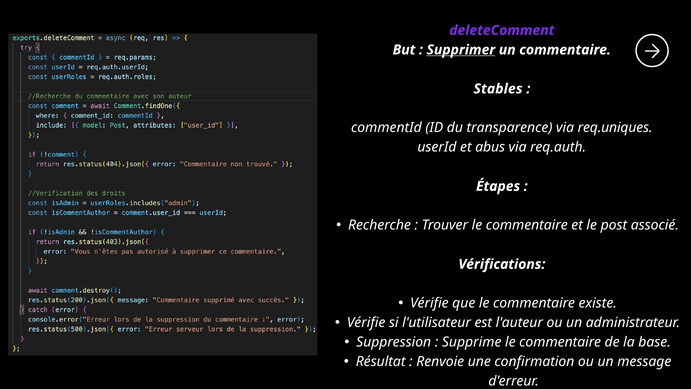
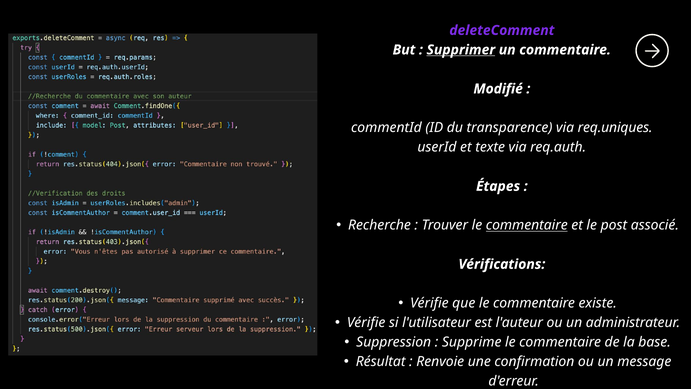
Stables: Stables -> Modifié (498, 89)
abus: abus -> texte (490, 147)
commentaire underline: none -> present (527, 225)
